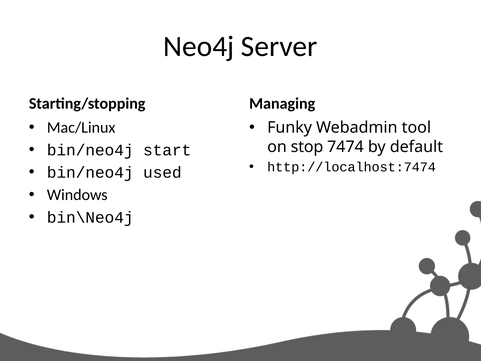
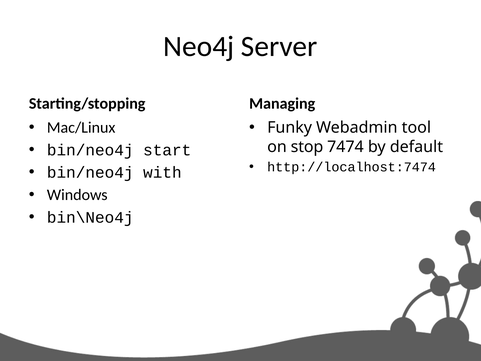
used: used -> with (162, 172)
